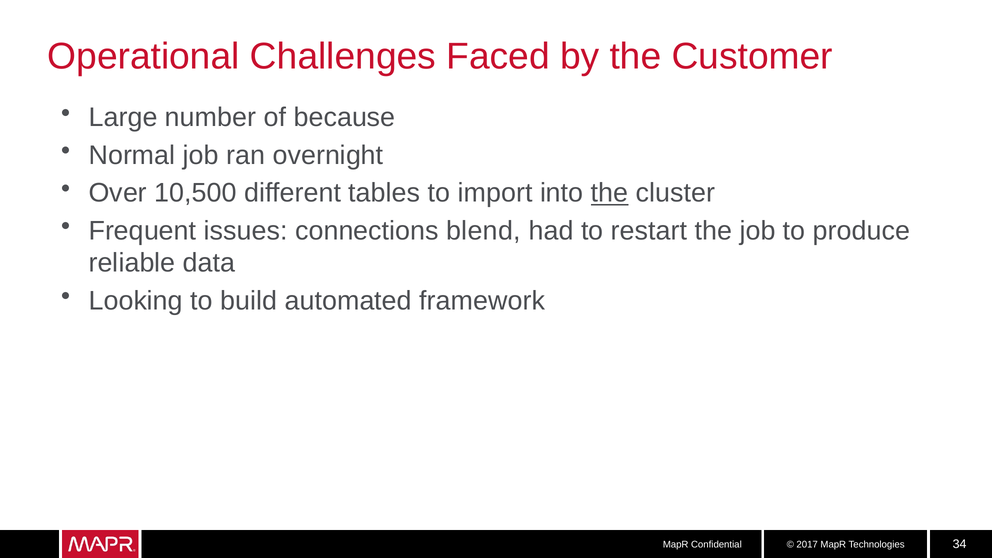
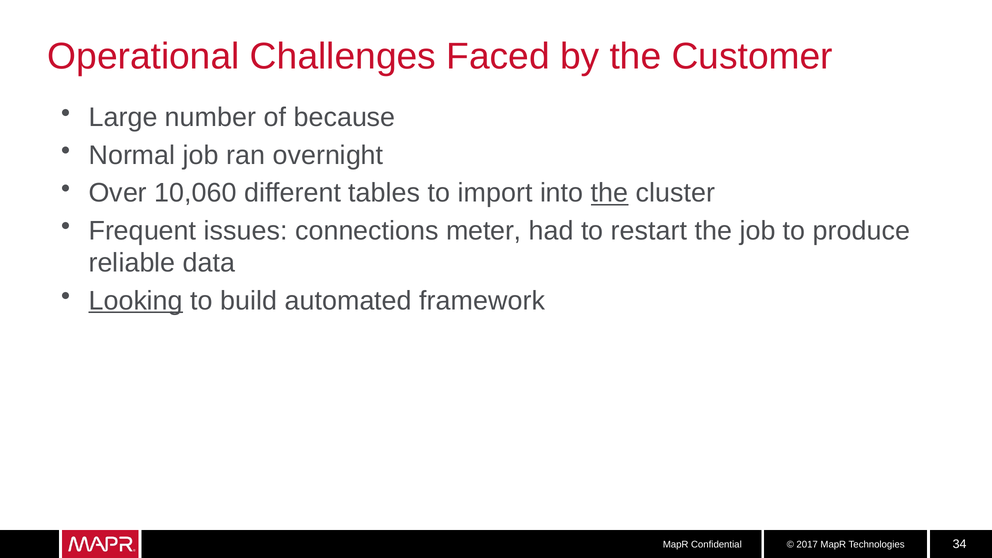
10,500: 10,500 -> 10,060 (196, 193)
blend: blend -> meter (484, 231)
Looking underline: none -> present (136, 301)
